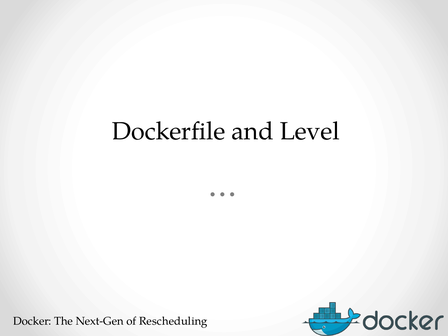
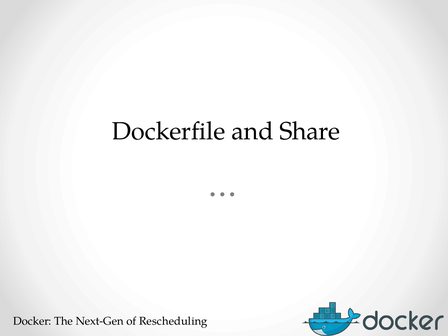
Level: Level -> Share (310, 131)
